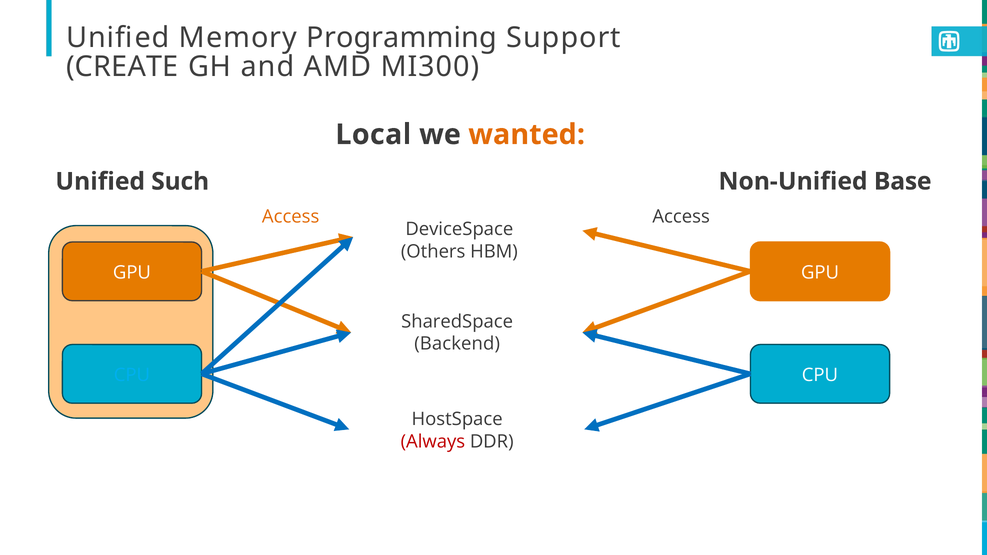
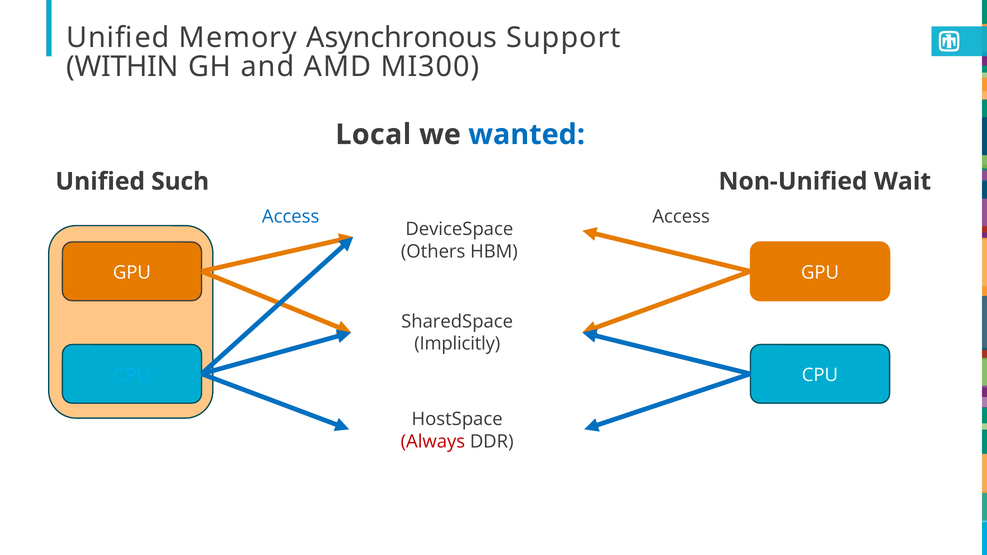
Programming: Programming -> Asynchronous (402, 38)
CREATE: CREATE -> WITHIN (122, 67)
wanted colour: orange -> blue (527, 135)
Base: Base -> Wait (903, 181)
Access colour: orange -> blue (291, 217)
Backend: Backend -> Implicitly (457, 344)
